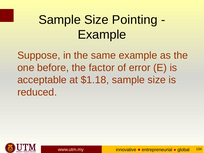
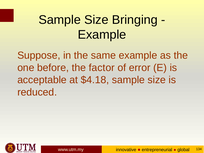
Pointing: Pointing -> Bringing (135, 20)
$1.18: $1.18 -> $4.18 (95, 80)
